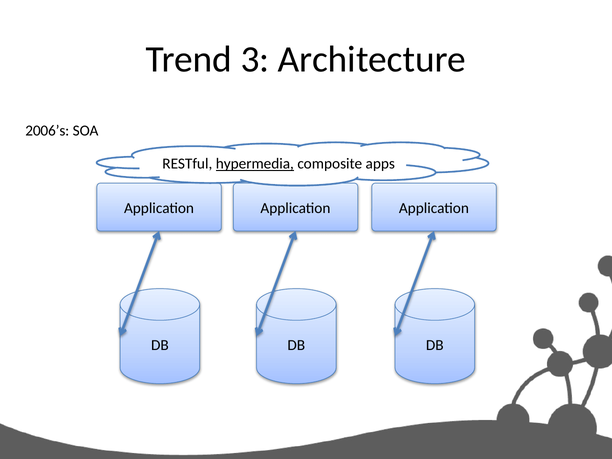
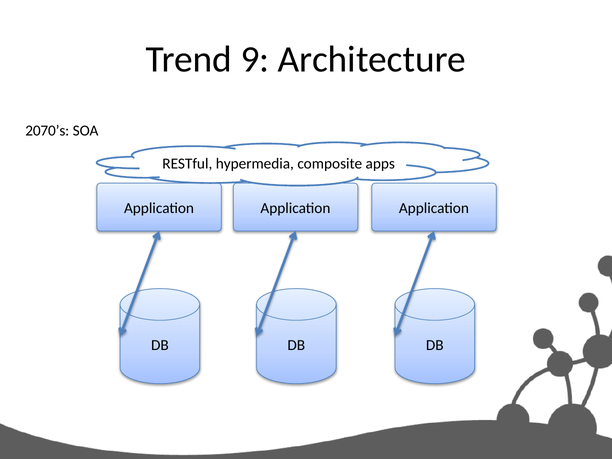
3: 3 -> 9 (255, 59)
2006’s: 2006’s -> 2070’s (47, 131)
hypermedia underline: present -> none (255, 164)
